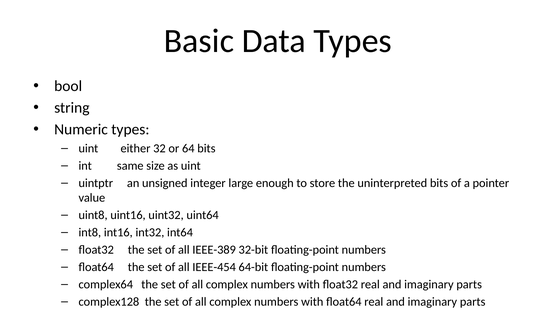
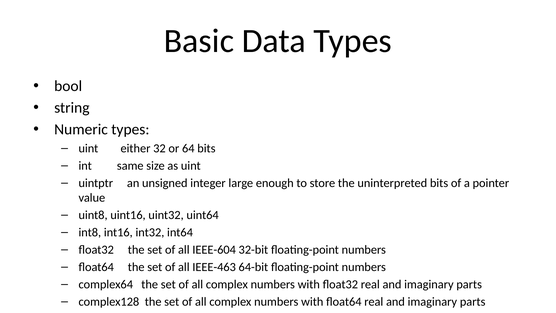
IEEE-389: IEEE-389 -> IEEE-604 (214, 250)
IEEE-454: IEEE-454 -> IEEE-463 (214, 267)
